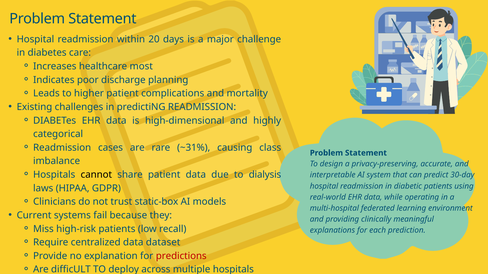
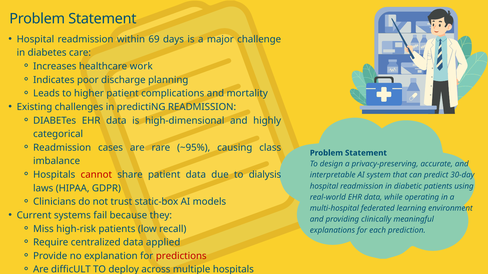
20: 20 -> 69 (154, 39)
most: most -> work (141, 66)
~31%: ~31% -> ~95% (194, 148)
cannot colour: black -> red (96, 175)
dataset: dataset -> applied (163, 243)
